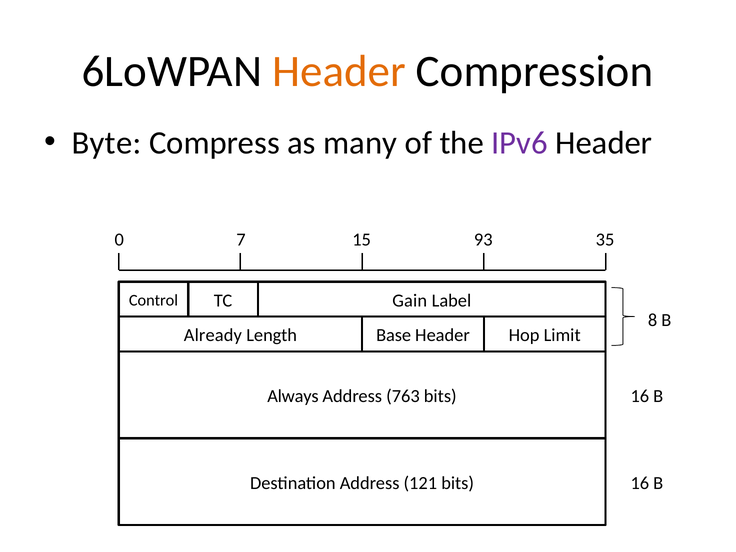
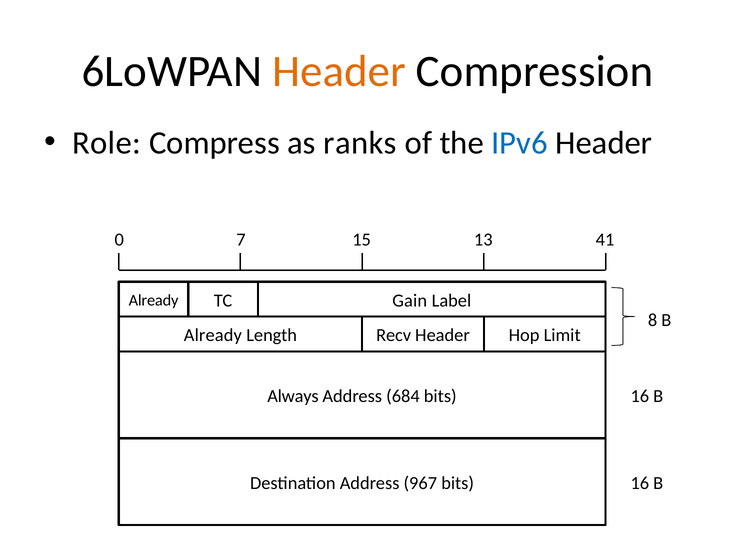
Byte: Byte -> Role (107, 143)
many: many -> ranks (360, 143)
IPv6 colour: purple -> blue (519, 143)
93: 93 -> 13 (483, 240)
35: 35 -> 41 (605, 240)
Control: Control -> Already (154, 300)
Base: Base -> Recv (394, 335)
763: 763 -> 684 (403, 396)
121: 121 -> 967 (420, 483)
